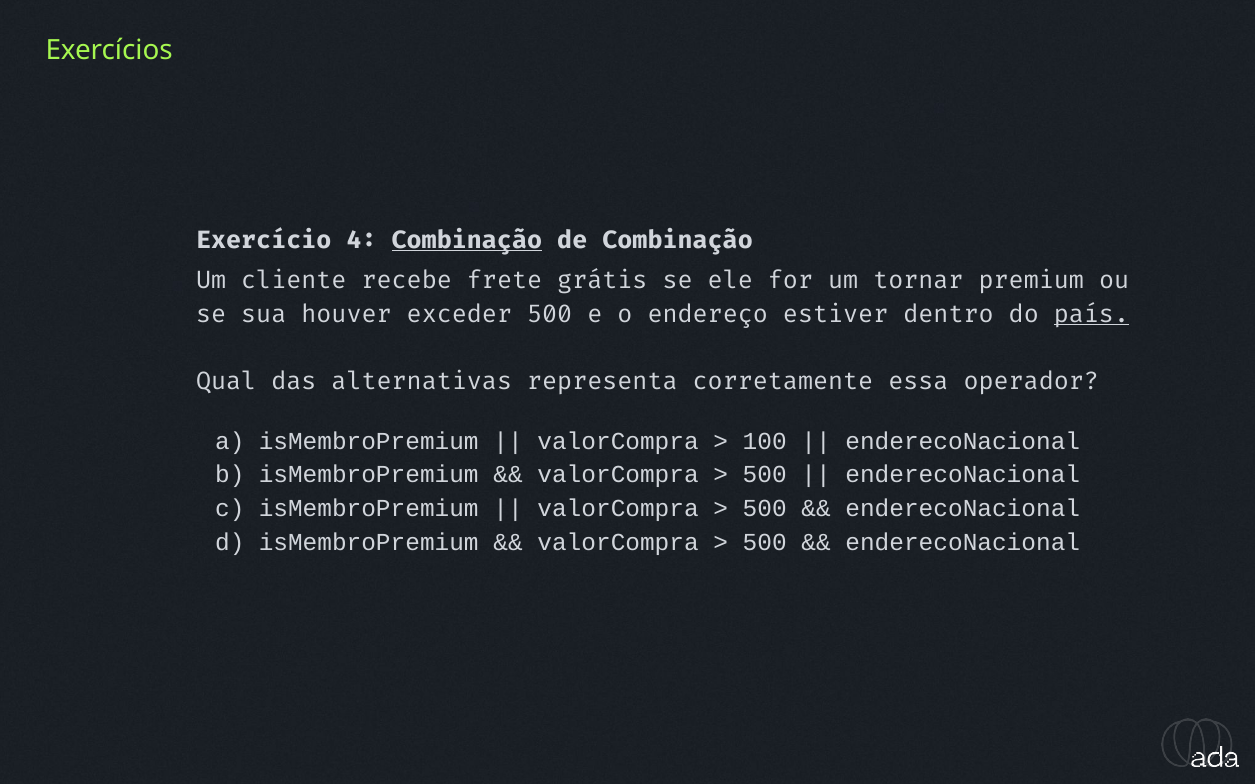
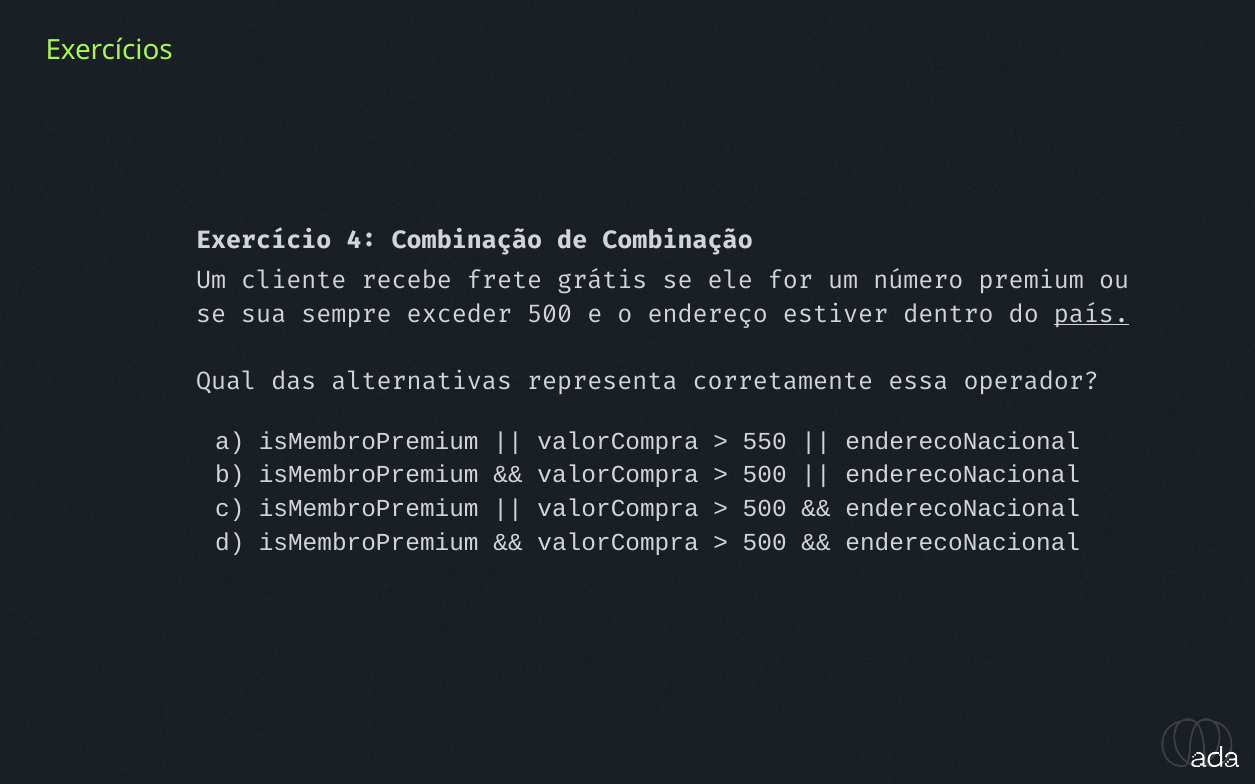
Combinação underline: present -> none (467, 240)
tornar: tornar -> número (918, 281)
houver: houver -> sempre (346, 314)
100: 100 -> 550 (765, 441)
